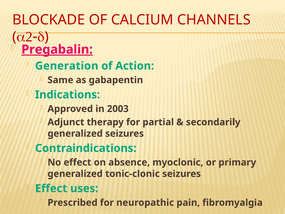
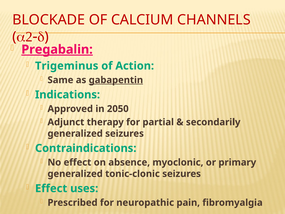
Generation: Generation -> Trigeminus (67, 66)
gabapentin underline: none -> present (116, 80)
2003: 2003 -> 2050 (118, 109)
